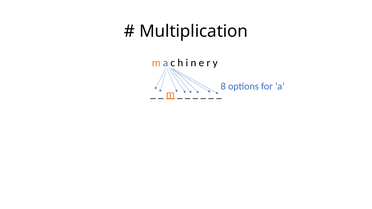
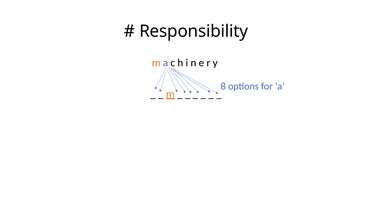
Multiplication: Multiplication -> Responsibility (194, 31)
